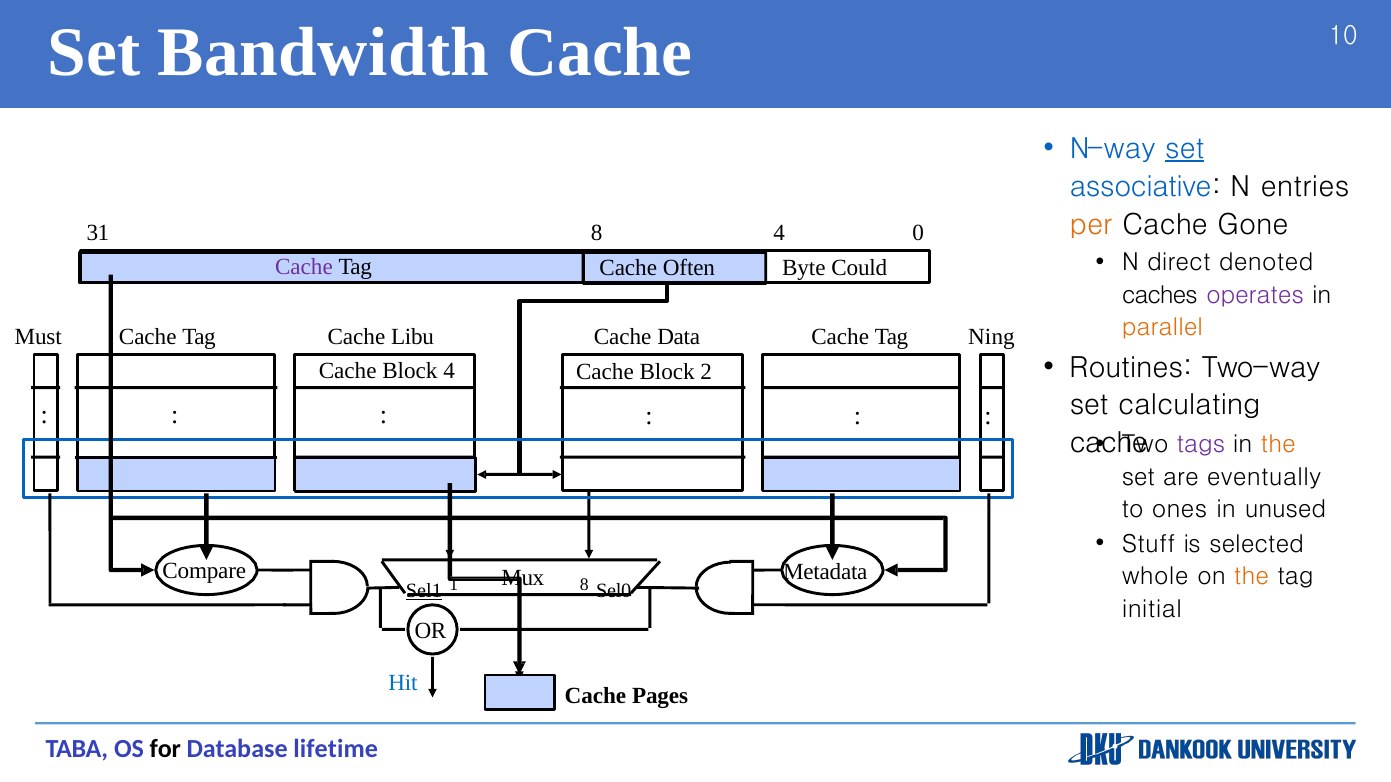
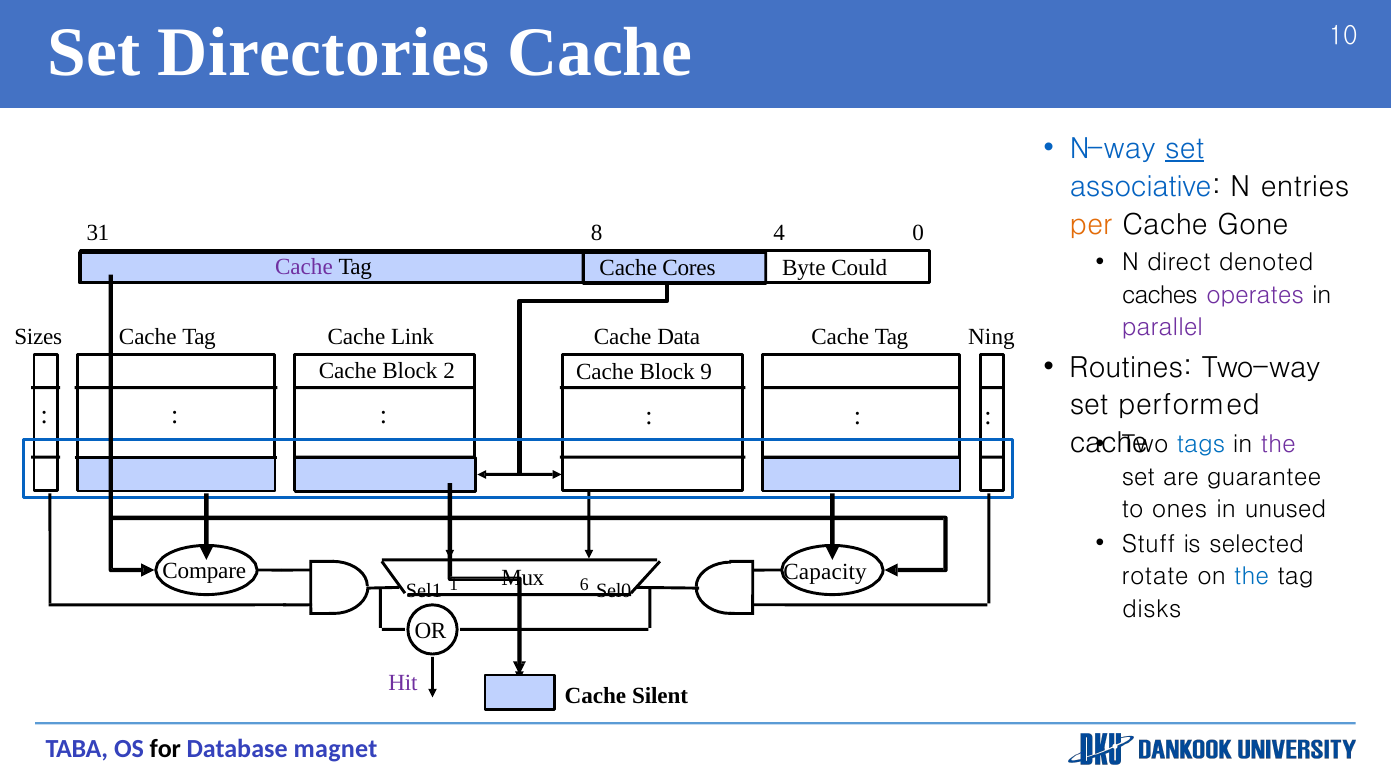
Bandwidth: Bandwidth -> Directories (324, 53)
Often: Often -> Cores (689, 268)
parallel colour: orange -> purple (1162, 328)
Must: Must -> Sizes (38, 337)
Libu: Libu -> Link (413, 337)
Block 4: 4 -> 2 (449, 371)
2: 2 -> 9 (706, 372)
calculating: calculating -> performed (1189, 405)
tags colour: purple -> blue (1201, 445)
the colour: orange -> purple (1278, 445)
eventually: eventually -> guarantee (1264, 477)
Metadata: Metadata -> Capacity (825, 572)
whole: whole -> rotate (1155, 577)
the colour: orange -> blue (1252, 577)
Sel1 underline: present -> none (424, 591)
8: 8 -> 6 (584, 585)
initial: initial -> disks (1152, 609)
Hit colour: blue -> purple (403, 683)
Pages: Pages -> Silent (660, 696)
lifetime: lifetime -> magnet (336, 750)
